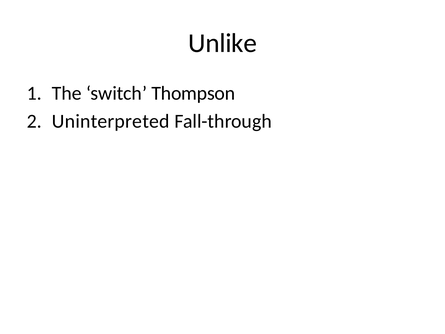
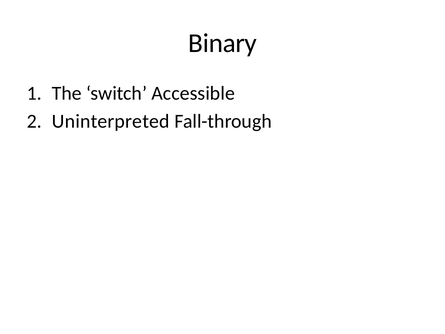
Unlike: Unlike -> Binary (223, 43)
Thompson: Thompson -> Accessible (193, 93)
